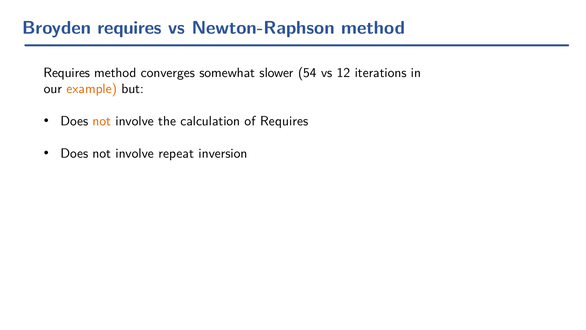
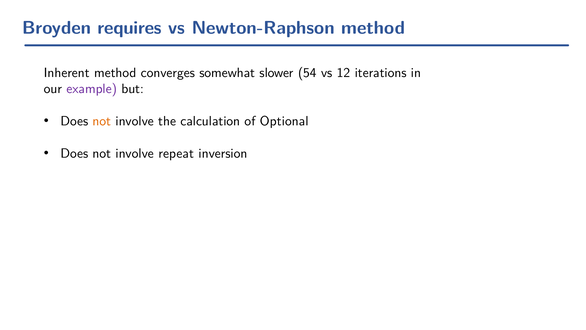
Requires: Requires -> Inherent (67, 73)
example colour: orange -> purple (92, 89)
of Requires: Requires -> Optional (284, 121)
